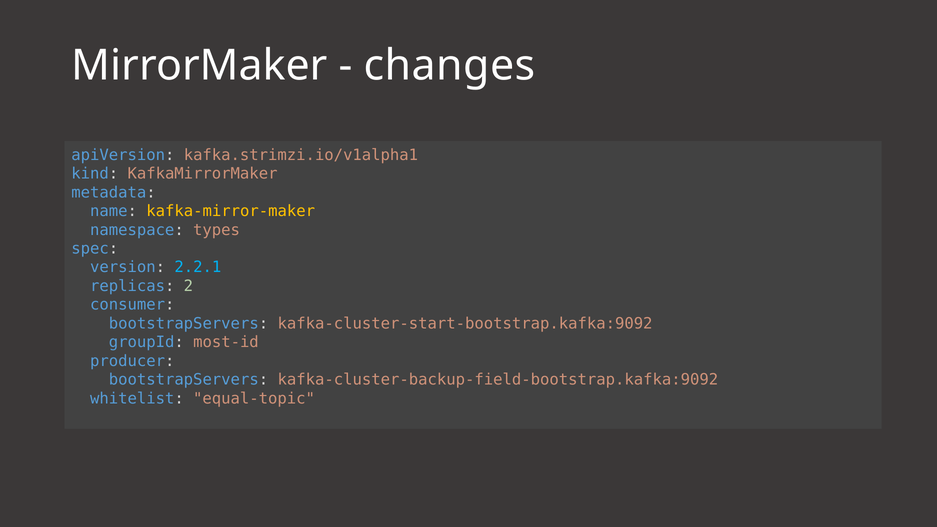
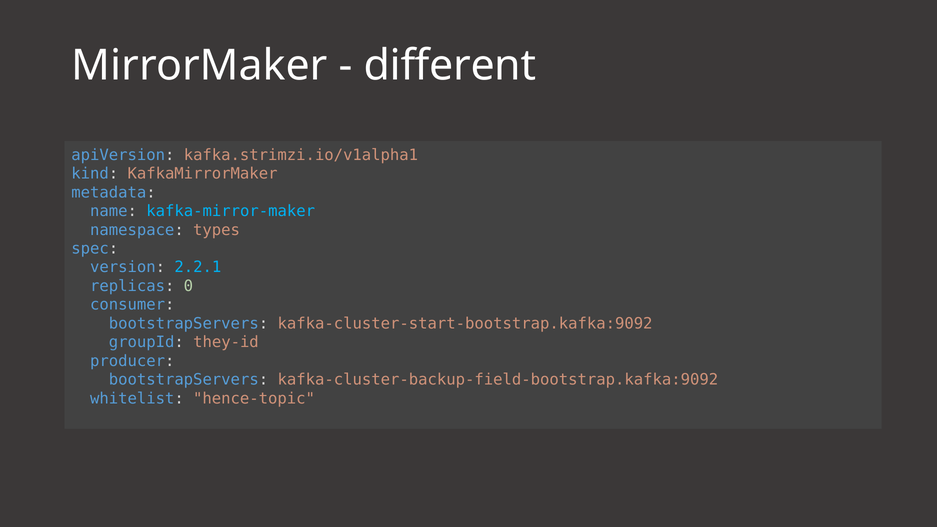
changes: changes -> different (450, 66)
kafka-mirror-maker colour: yellow -> light blue (231, 211)
2: 2 -> 0 (188, 286)
most-id: most-id -> they-id (226, 342)
equal-topic: equal-topic -> hence-topic (254, 398)
